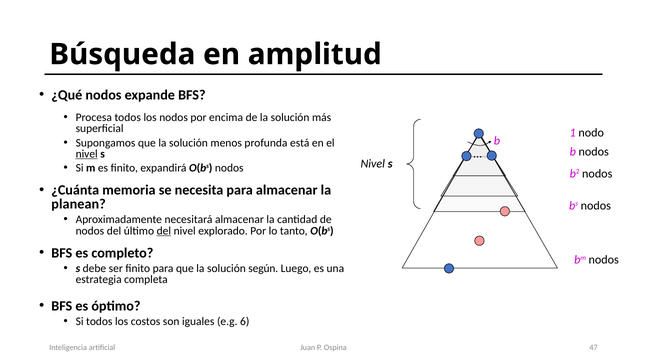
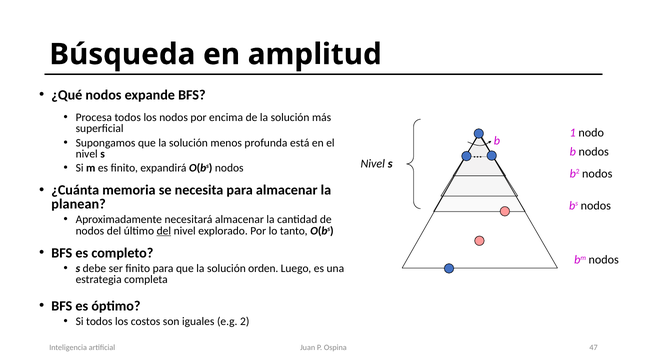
nivel underline: present -> none (87, 154)
según: según -> orden (263, 268)
6: 6 -> 2 (245, 322)
